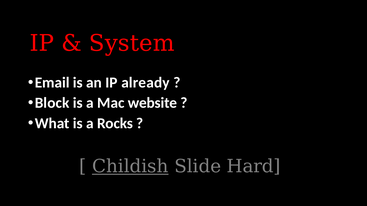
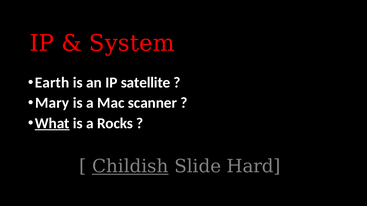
Email: Email -> Earth (52, 83)
already: already -> satellite (146, 83)
Block: Block -> Mary (52, 103)
website: website -> scanner (152, 103)
What underline: none -> present (52, 123)
